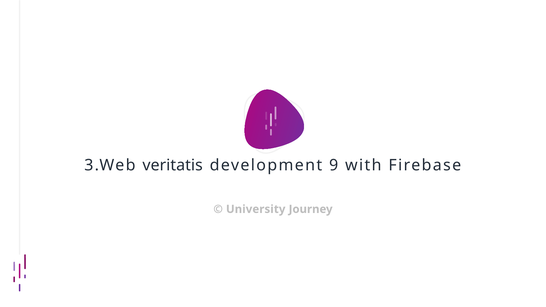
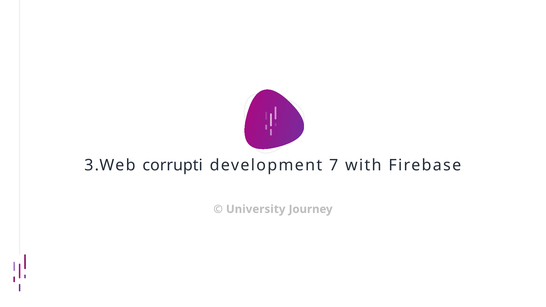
veritatis: veritatis -> corrupti (173, 165)
9: 9 -> 7 (334, 165)
